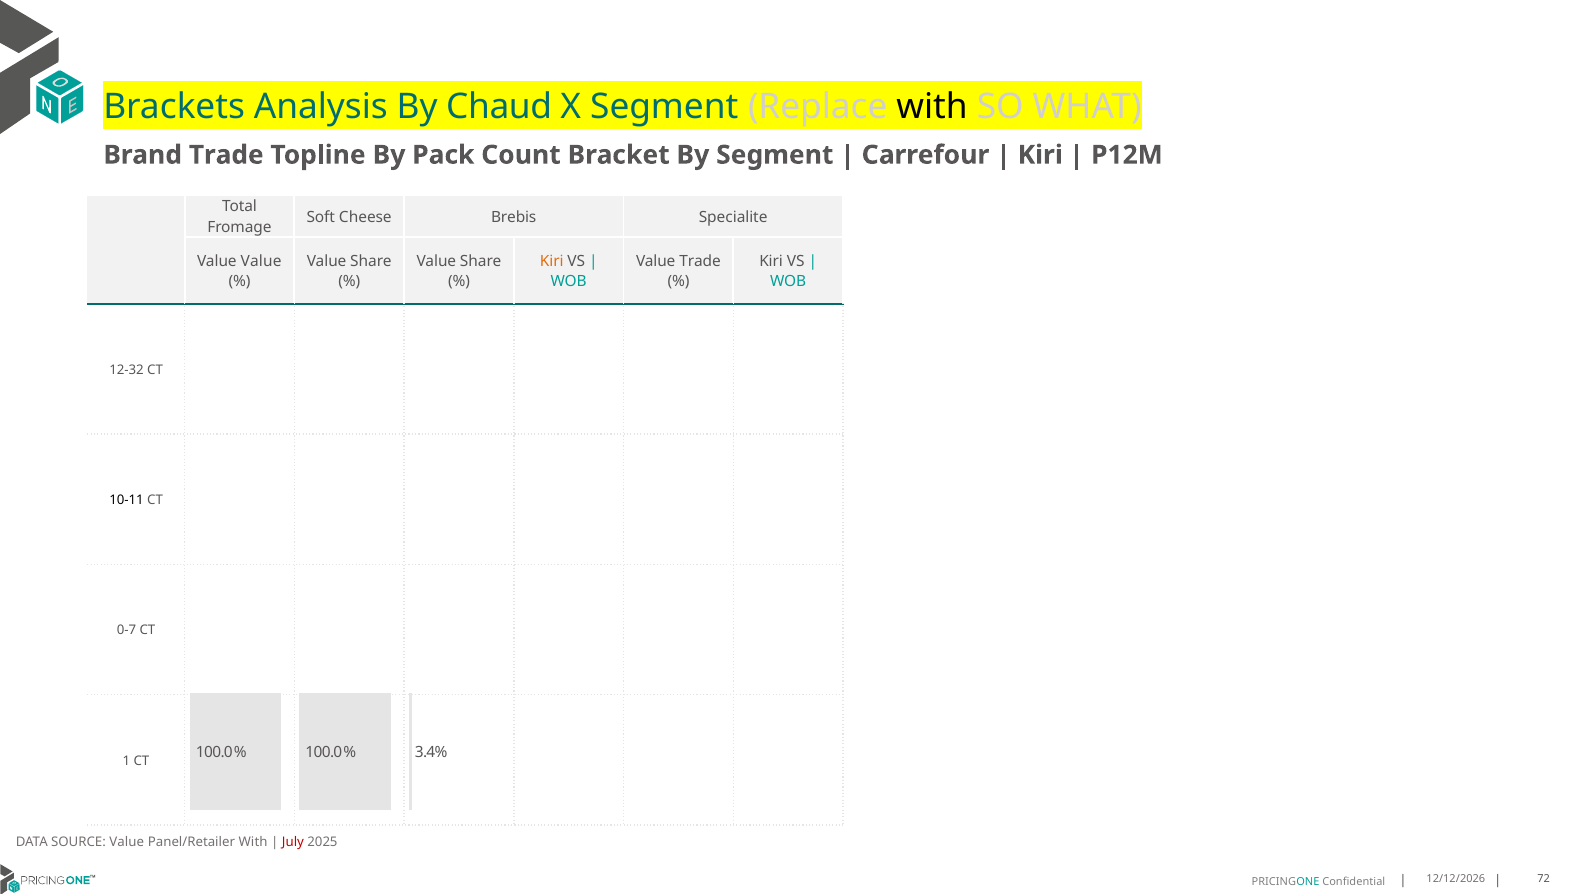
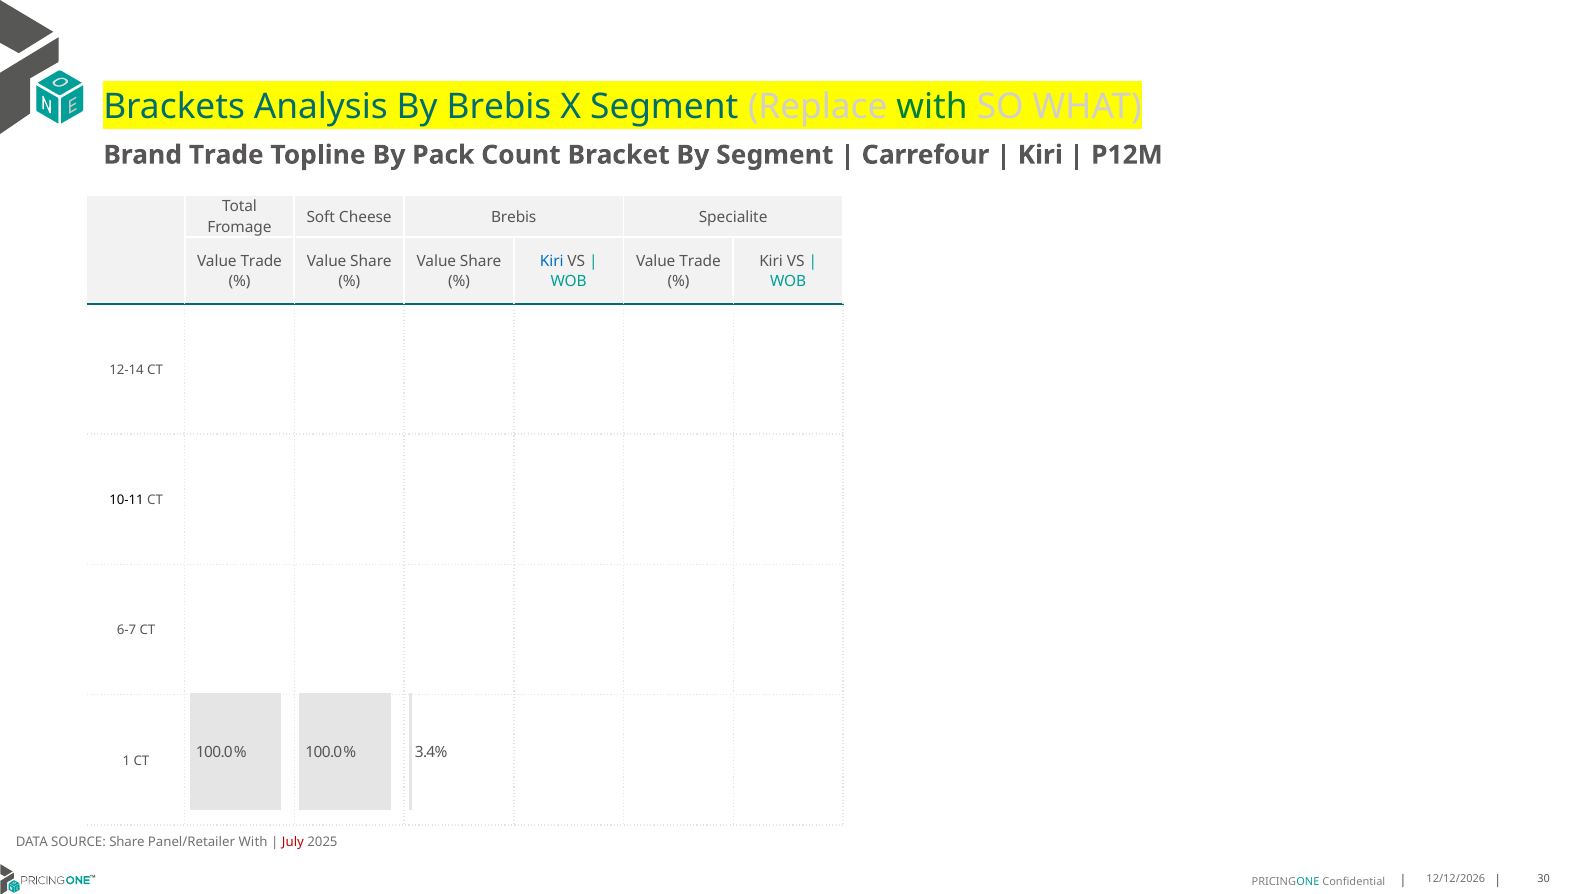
By Chaud: Chaud -> Brebis (499, 107)
with colour: black -> green (932, 107)
Value: Value -> Trade (261, 261)
Kiri colour: orange -> blue (552, 261)
12-32: 12-32 -> 12-14 (127, 370)
0-7: 0-7 -> 6-7 (126, 630)
SOURCE Value: Value -> Share (127, 842)
72: 72 -> 30 (1544, 879)
